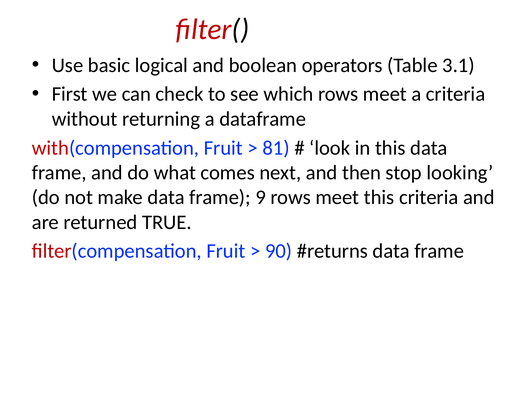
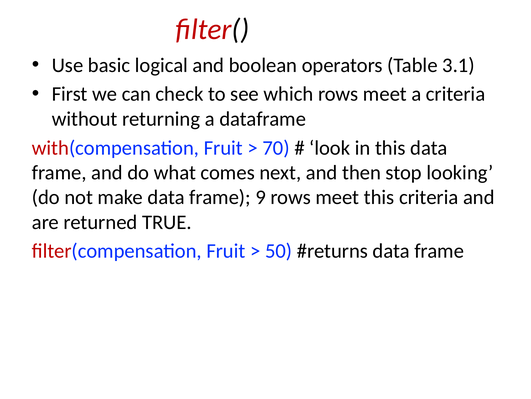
81: 81 -> 70 (276, 148)
90: 90 -> 50 (279, 251)
